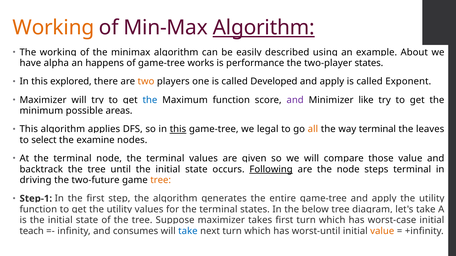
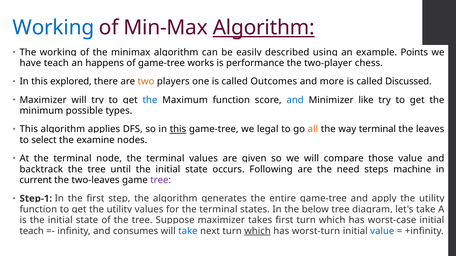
Working colour: orange -> blue (53, 28)
About: About -> Points (414, 52)
have alpha: alpha -> teach (56, 63)
two-player states: states -> chess (369, 63)
Developed: Developed -> Outcomes (274, 82)
apply: apply -> more (332, 82)
Exponent: Exponent -> Discussed (408, 82)
and colour: purple -> blue (295, 100)
areas: areas -> types (119, 111)
Following underline: present -> none (271, 170)
the node: node -> need (348, 170)
steps terminal: terminal -> machine (412, 170)
driving: driving -> current (36, 180)
two-future: two-future -> two-leaves (96, 180)
tree colour: orange -> purple (161, 180)
which underline: none -> present (258, 231)
worst-until: worst-until -> worst-turn (316, 231)
value colour: orange -> blue (382, 231)
